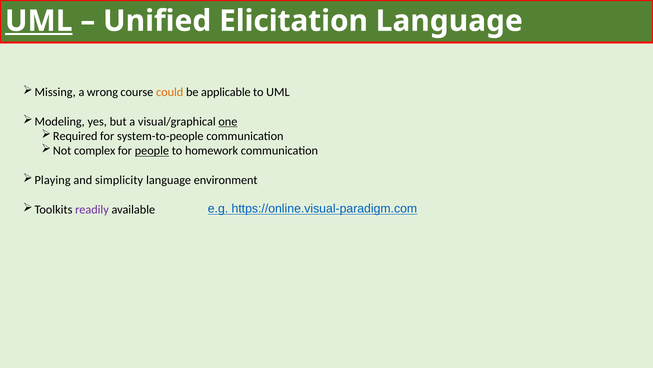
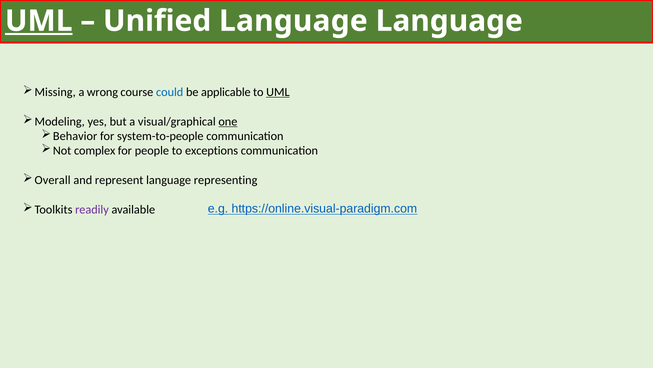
Unified Elicitation: Elicitation -> Language (293, 21)
could colour: orange -> blue (170, 92)
UML underline: none -> present (278, 92)
Required: Required -> Behavior (75, 136)
people underline: present -> none (152, 151)
homework: homework -> exceptions (212, 151)
Playing: Playing -> Overall (53, 180)
simplicity: simplicity -> represent (119, 180)
environment: environment -> representing (226, 180)
